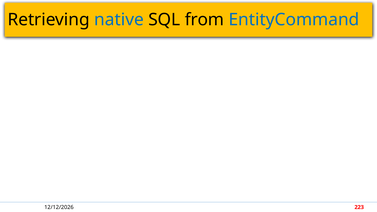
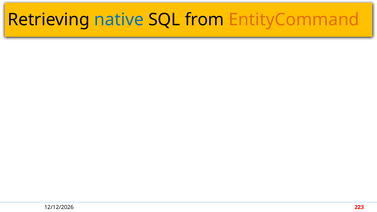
EntityCommand colour: blue -> orange (294, 20)
